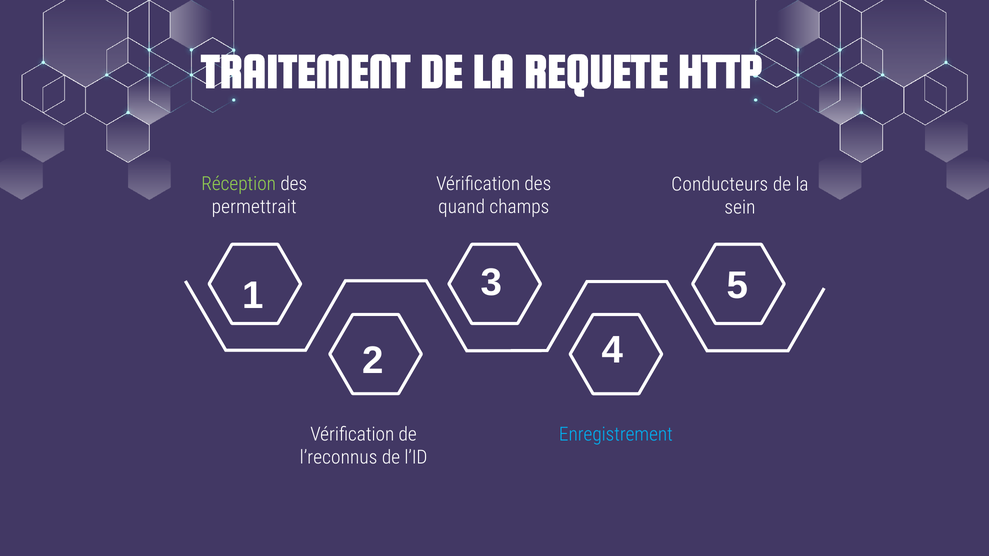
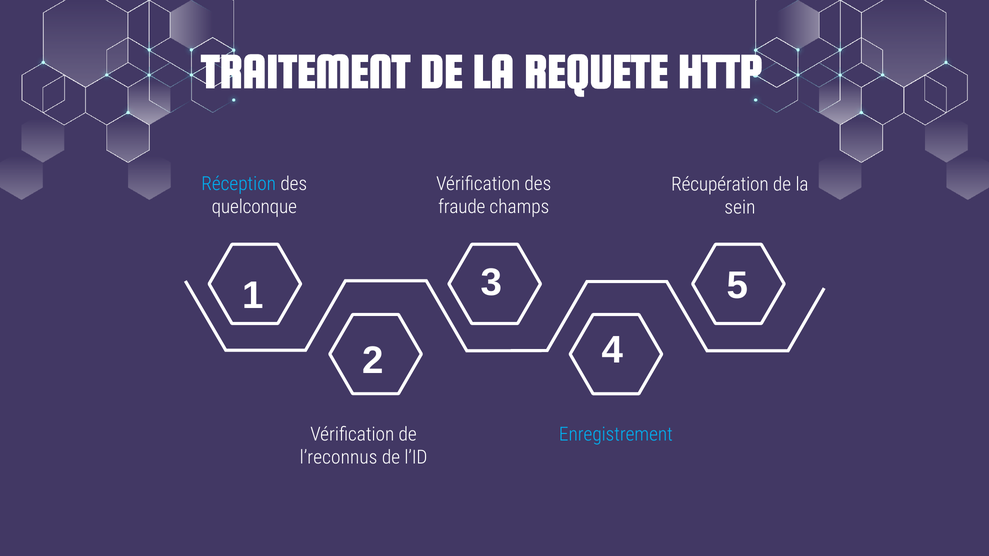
Réception colour: light green -> light blue (239, 184)
Conducteurs: Conducteurs -> Récupération (720, 184)
permettrait: permettrait -> quelconque (254, 207)
quand: quand -> fraude (462, 207)
